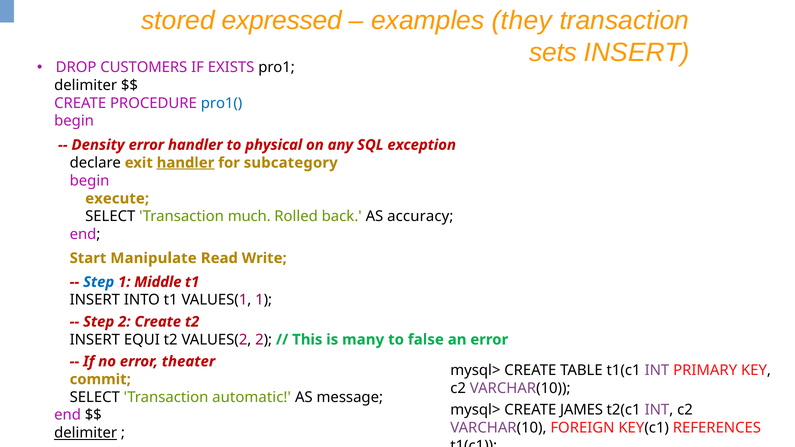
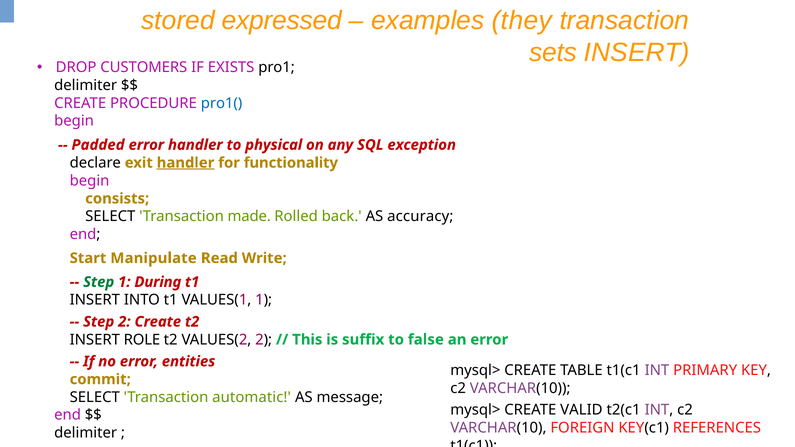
Density: Density -> Padded (98, 145)
subcategory: subcategory -> functionality (291, 163)
execute: execute -> consists (117, 199)
much: much -> made (249, 217)
Step colour: blue -> green (99, 282)
Middle: Middle -> During (158, 282)
EQUI: EQUI -> ROLE (142, 340)
many: many -> suffix (363, 340)
theater: theater -> entities (189, 362)
JAMES: JAMES -> VALID (581, 410)
delimiter underline: present -> none (86, 433)
